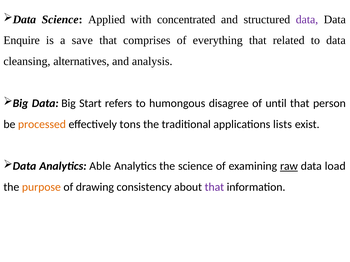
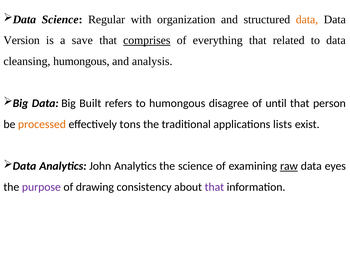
Applied: Applied -> Regular (107, 19)
concentrated: concentrated -> organization (186, 19)
data colour: purple -> orange (307, 19)
Enquire: Enquire -> Version (22, 40)
comprises underline: none -> present (147, 40)
cleansing alternatives: alternatives -> humongous (81, 61)
Start: Start -> Built (90, 103)
Able: Able -> John (100, 166)
load: load -> eyes (335, 166)
purpose colour: orange -> purple (41, 187)
